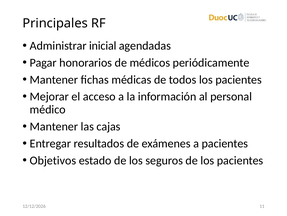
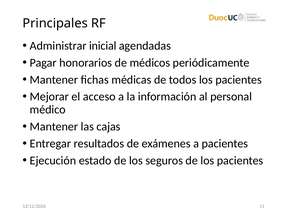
Objetivos: Objetivos -> Ejecución (53, 160)
